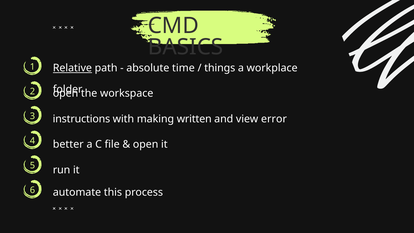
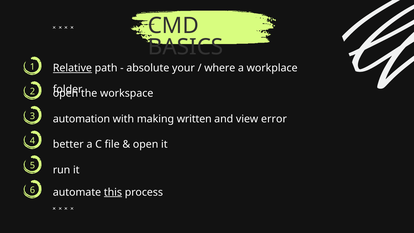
time: time -> your (183, 68)
things: things -> where (220, 68)
instructions: instructions -> automation (81, 119)
this underline: none -> present (113, 192)
